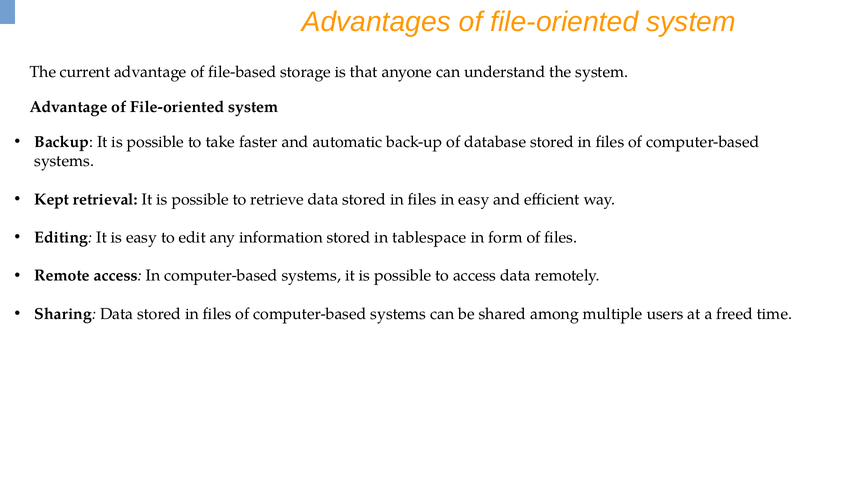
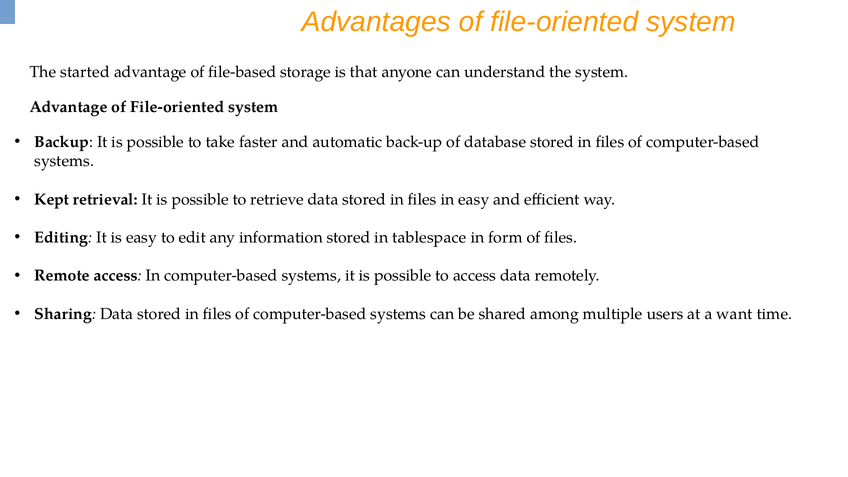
current: current -> started (85, 72)
freed: freed -> want (735, 314)
